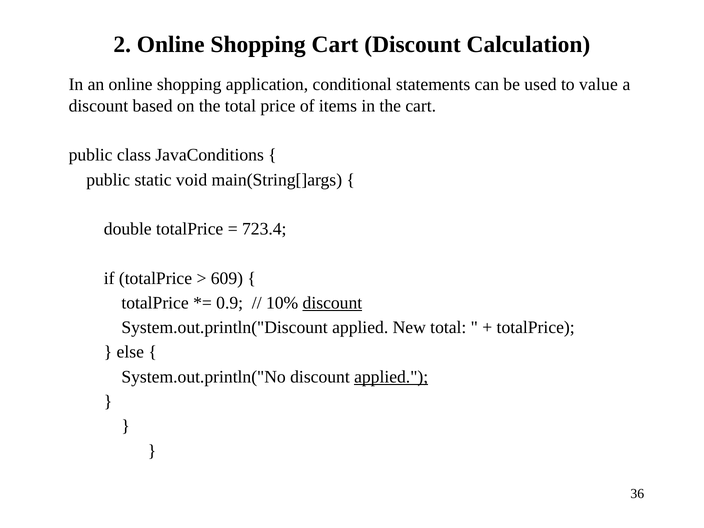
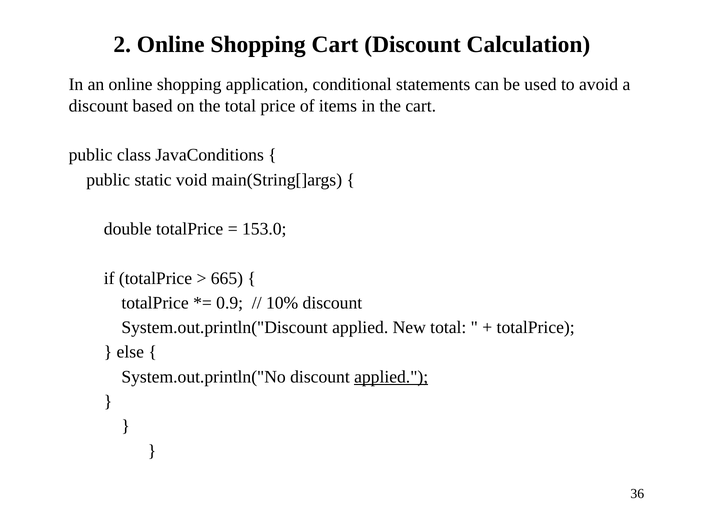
value: value -> avoid (599, 85)
723.4: 723.4 -> 153.0 (264, 229)
609: 609 -> 665 (227, 278)
discount underline: present -> none (332, 303)
